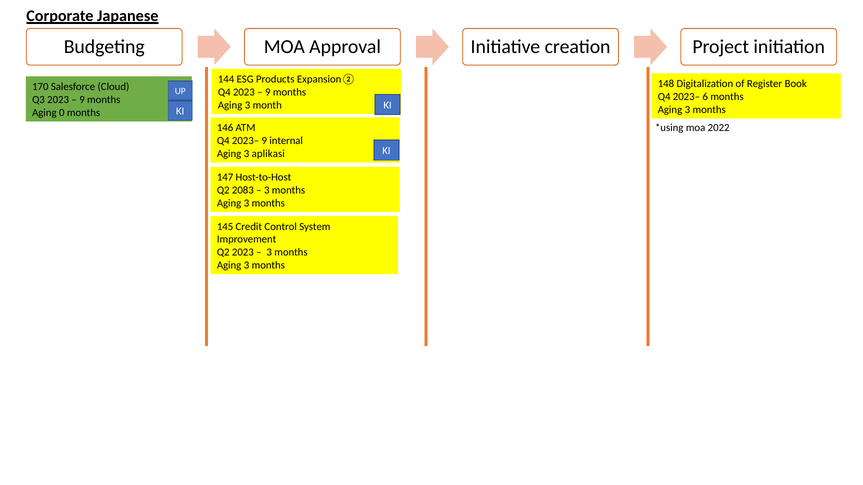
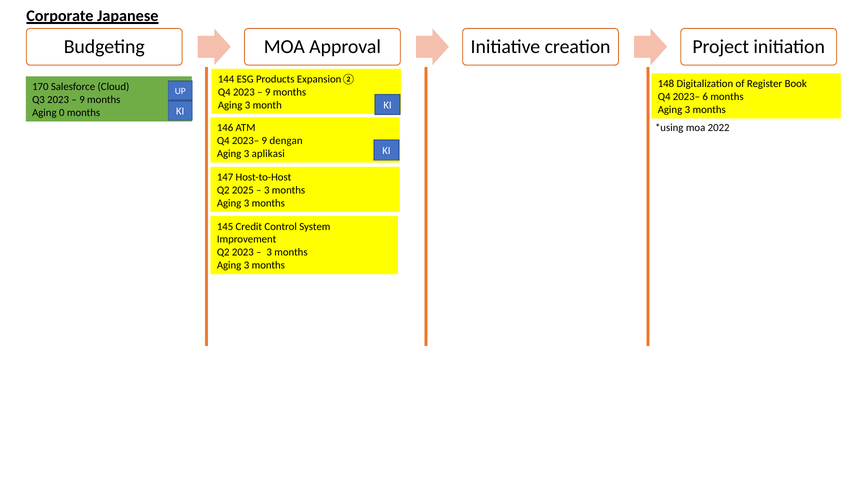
internal: internal -> dengan (286, 141)
2083: 2083 -> 2025 (243, 190)
